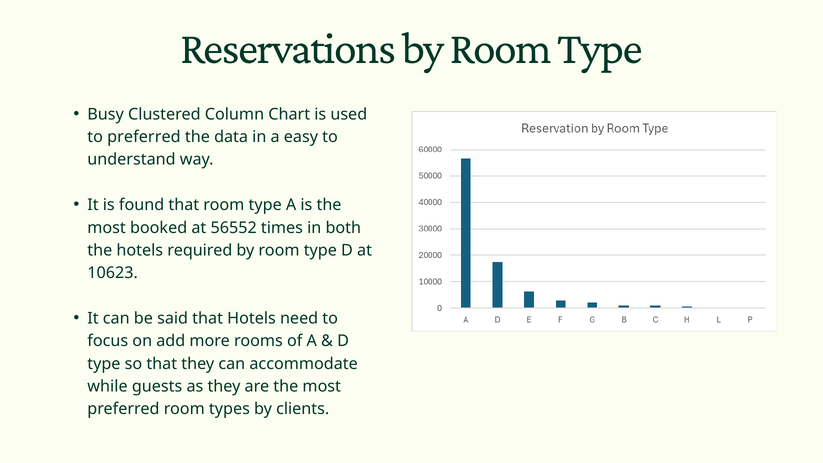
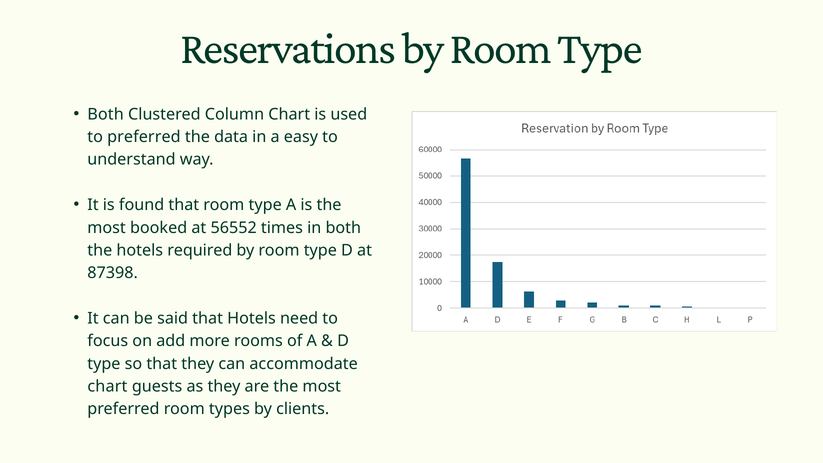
Busy: Busy -> Both (106, 114)
10623: 10623 -> 87398 (113, 273)
while: while -> chart (107, 386)
